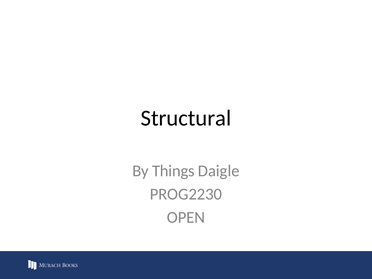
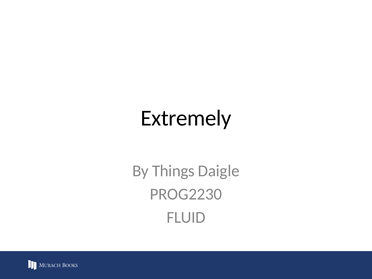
Structural: Structural -> Extremely (186, 118)
OPEN: OPEN -> FLUID (186, 217)
